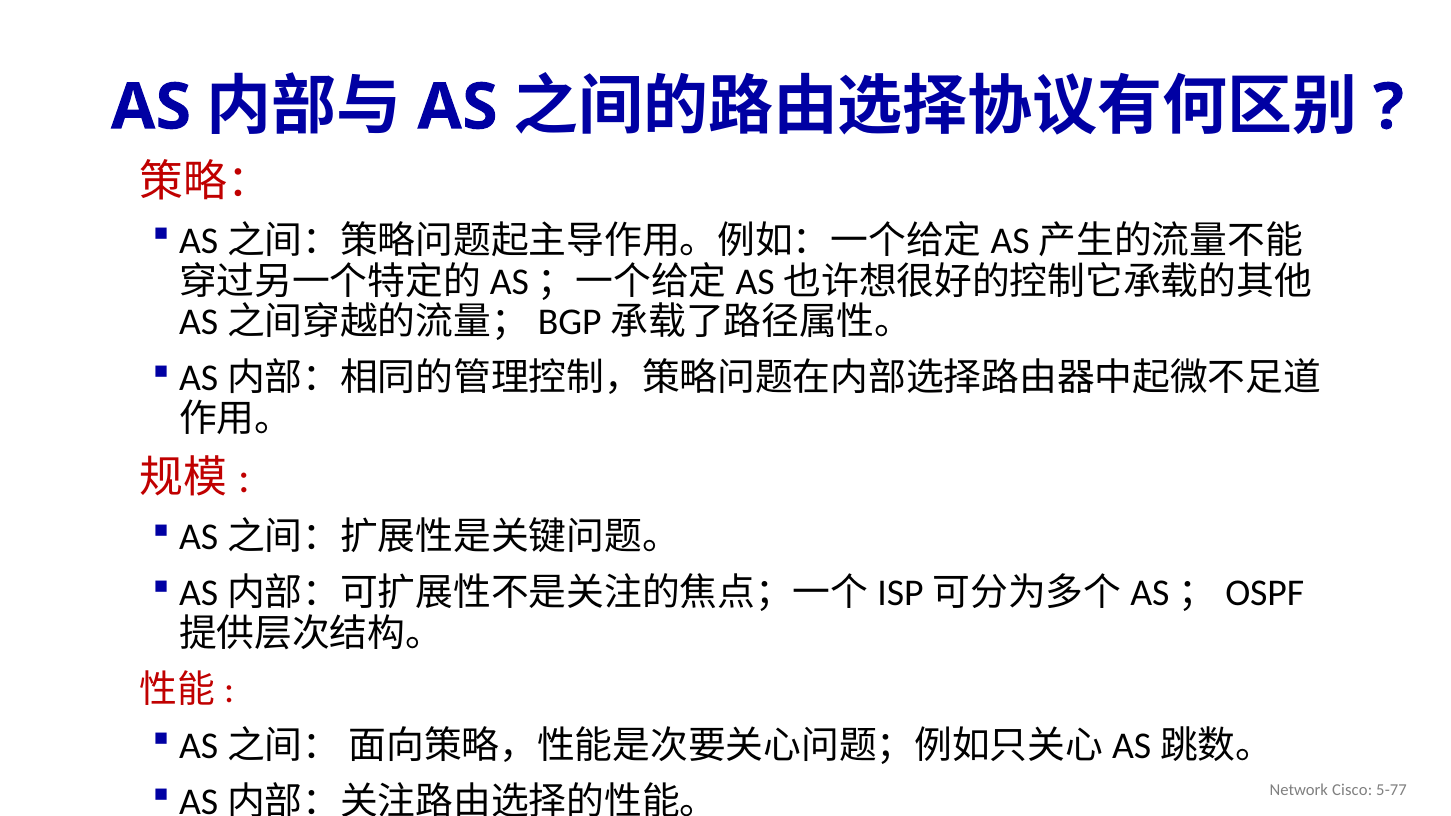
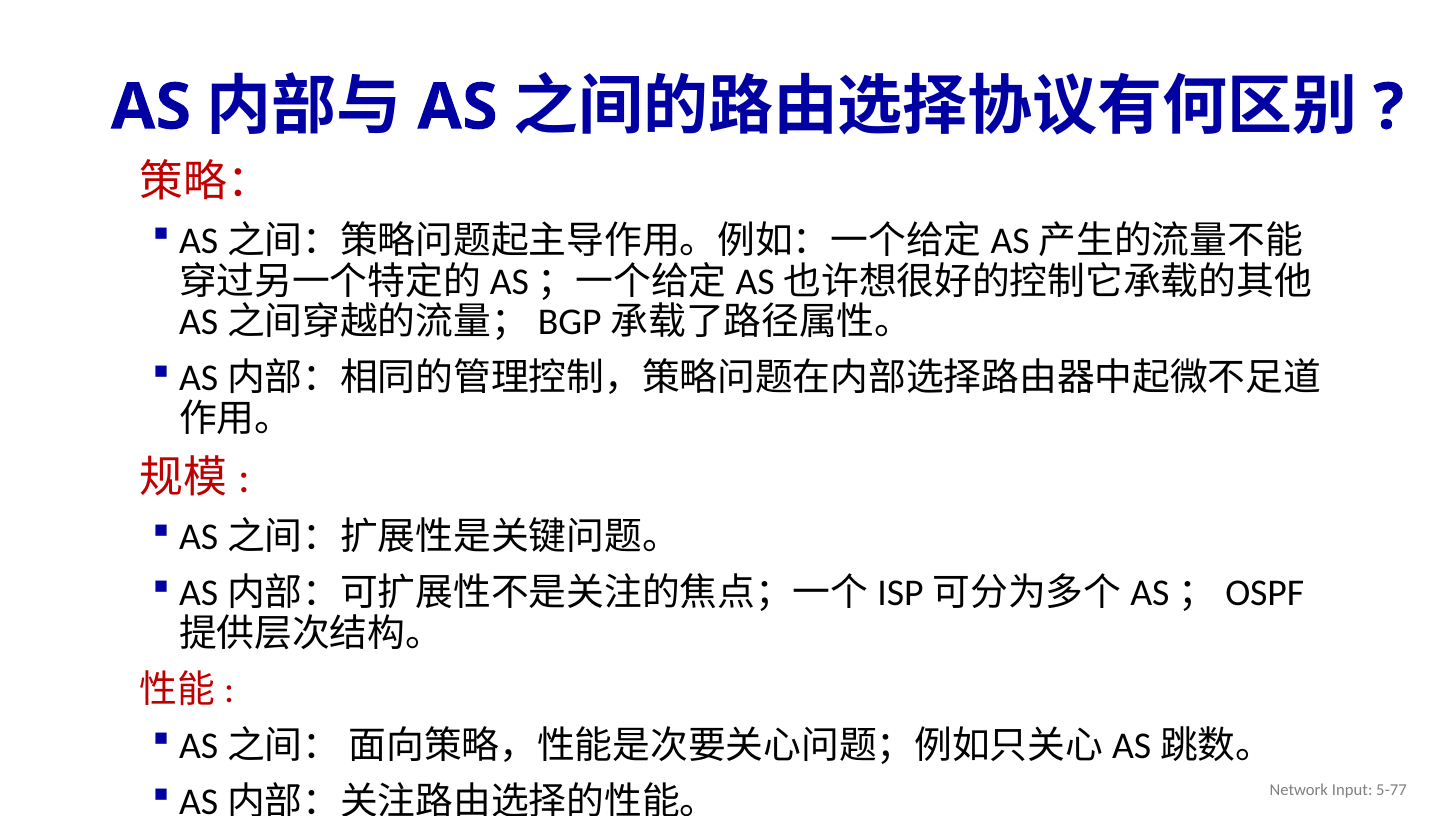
Cisco: Cisco -> Input (1352, 790)
